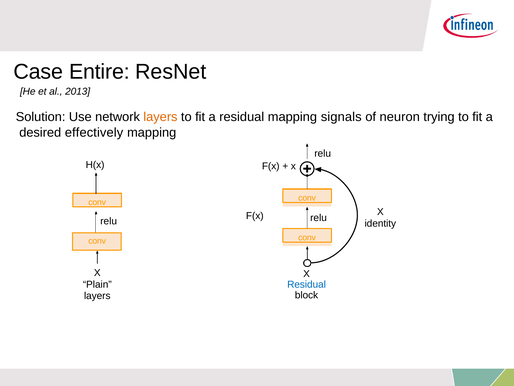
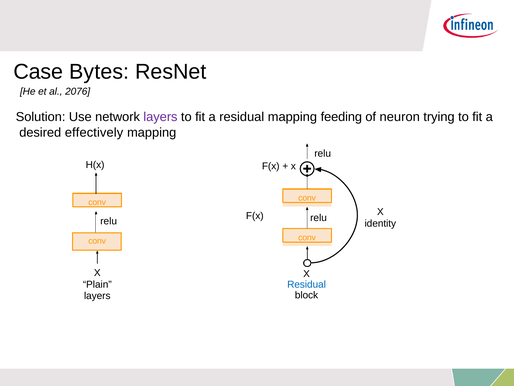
Entire: Entire -> Bytes (99, 72)
2013: 2013 -> 2076 (78, 91)
layers colour: orange -> purple (160, 117)
signals: signals -> feeding (341, 117)
